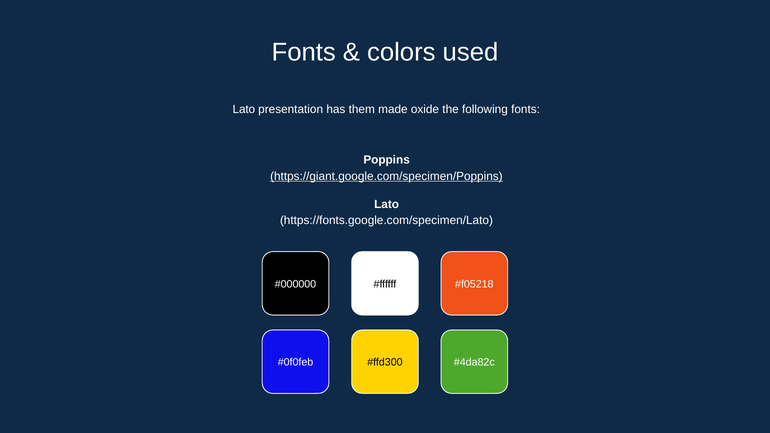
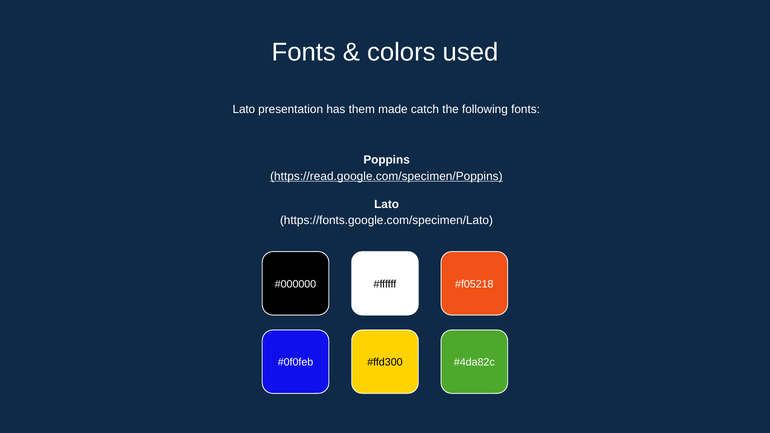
oxide: oxide -> catch (425, 109)
https://giant.google.com/specimen/Poppins: https://giant.google.com/specimen/Poppins -> https://read.google.com/specimen/Poppins (386, 176)
